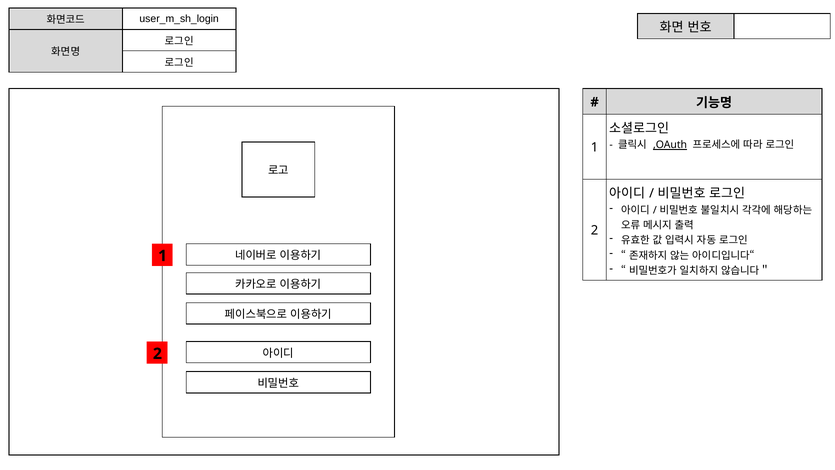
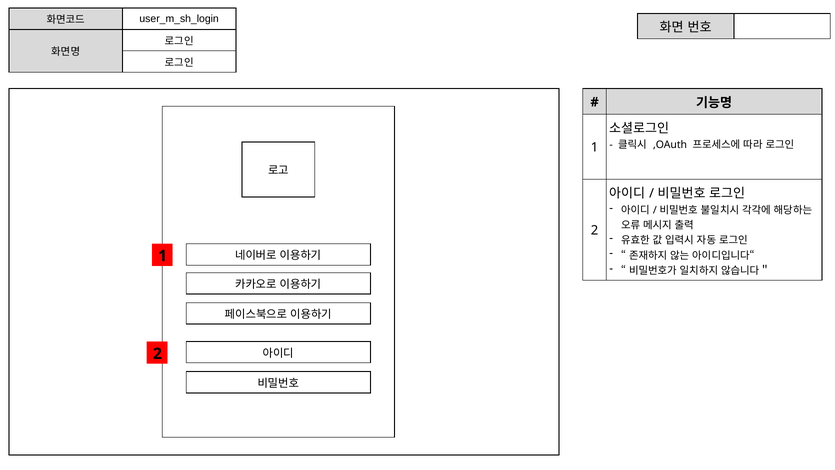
,OAuth underline: present -> none (670, 145)
